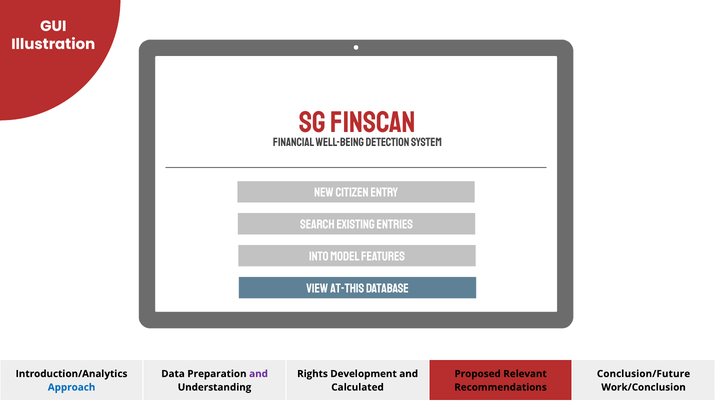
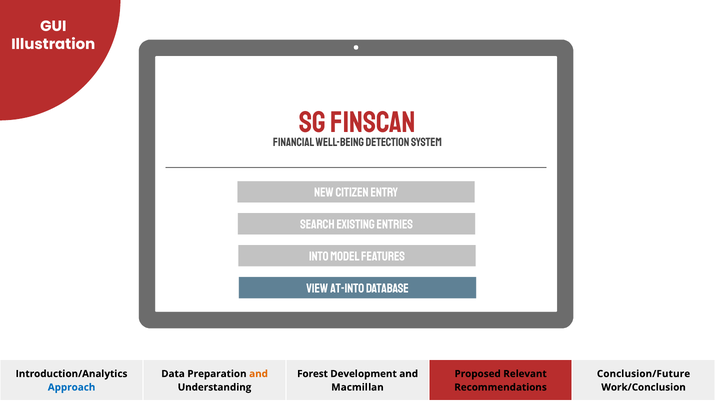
at-this: at-this -> at-into (347, 289)
and colour: purple -> orange (259, 374)
Rights: Rights -> Forest (312, 374)
Calculated: Calculated -> Macmillan (357, 387)
